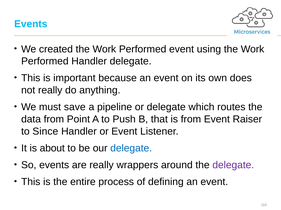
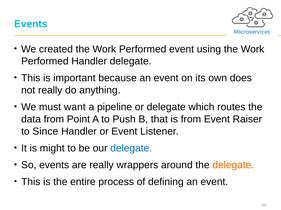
save: save -> want (75, 107)
about: about -> might (52, 149)
delegate colour: purple -> orange (233, 166)
